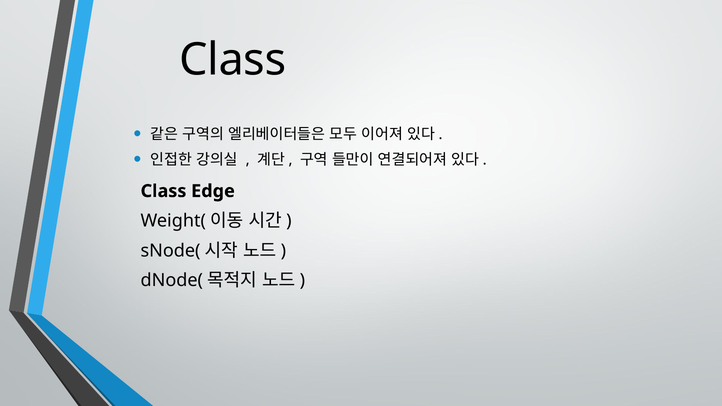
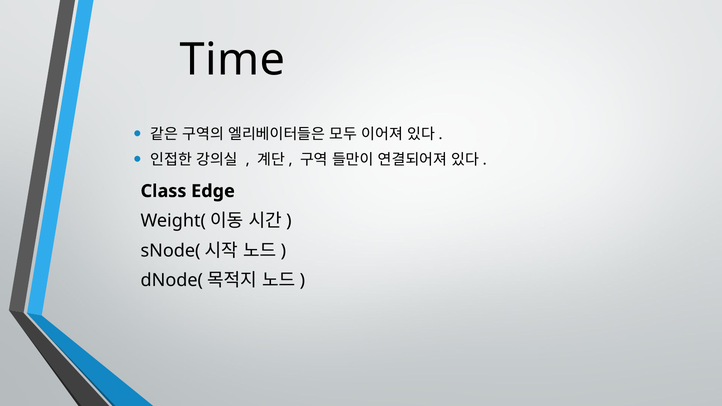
Class: Class -> Time (232, 60)
